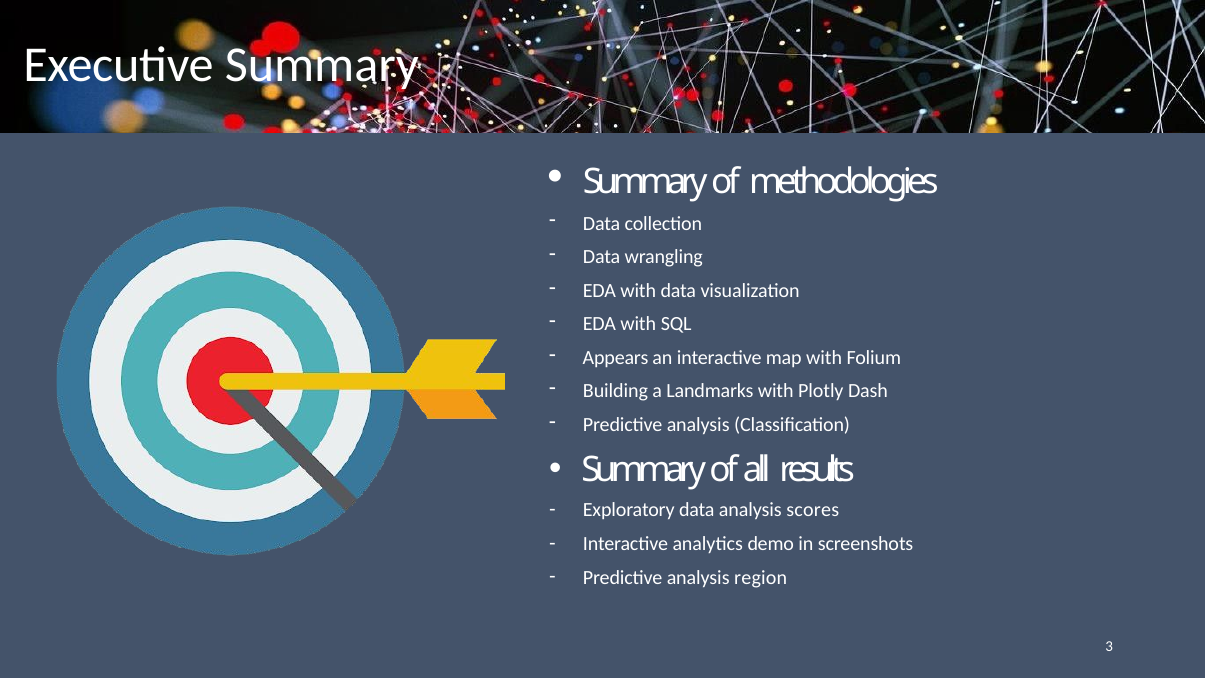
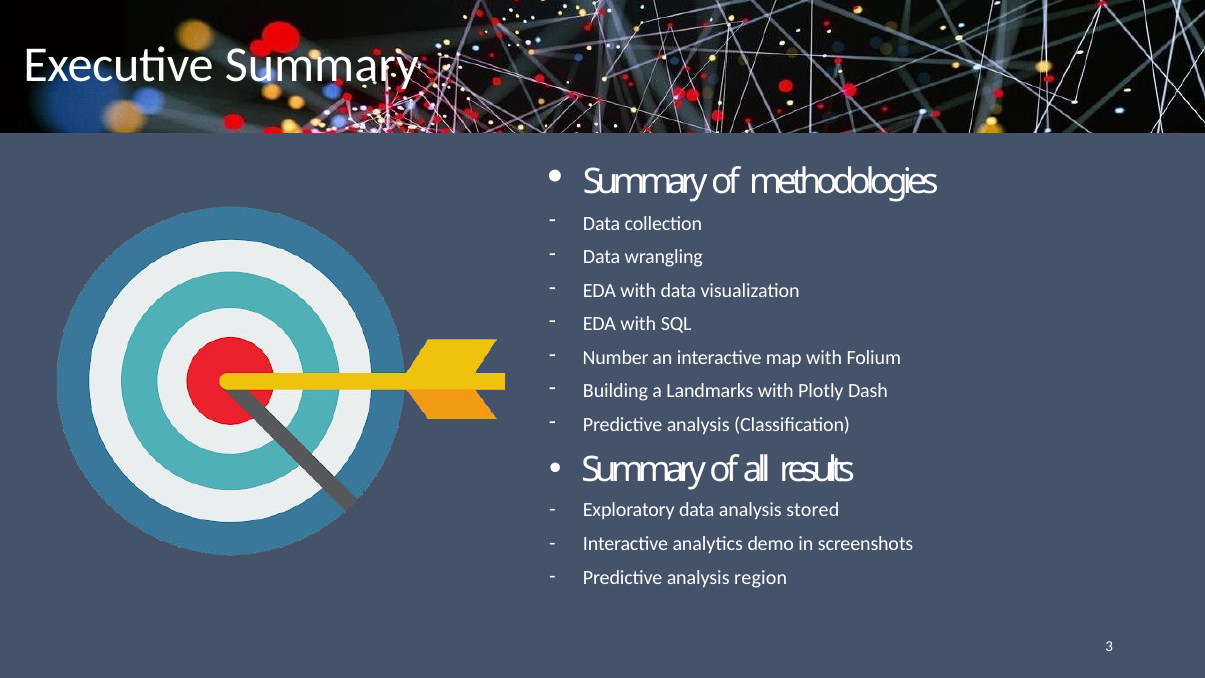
Appears: Appears -> Number (616, 358)
scores: scores -> stored (813, 510)
